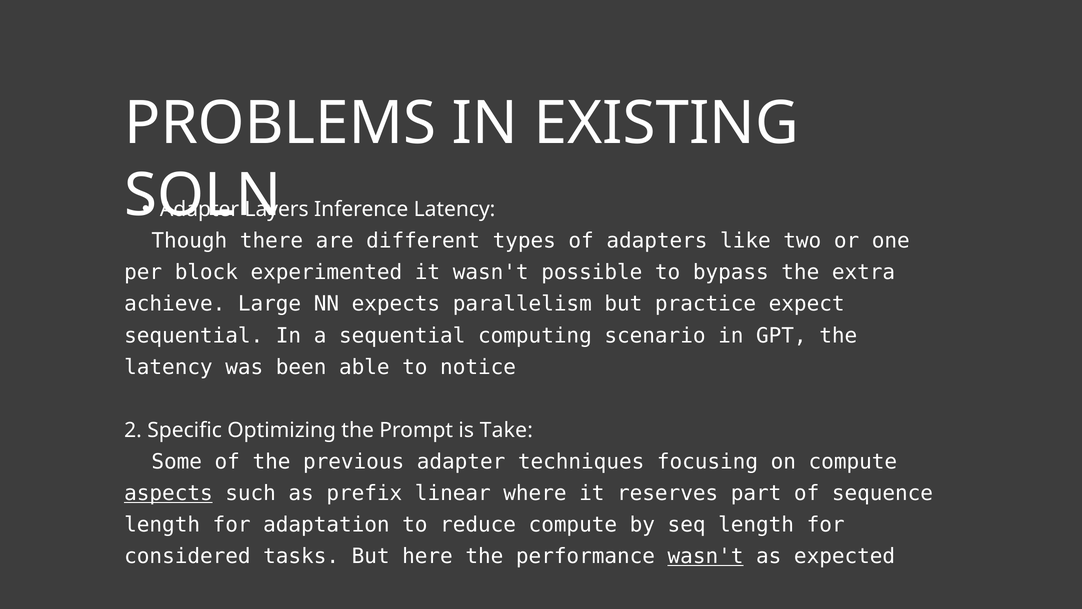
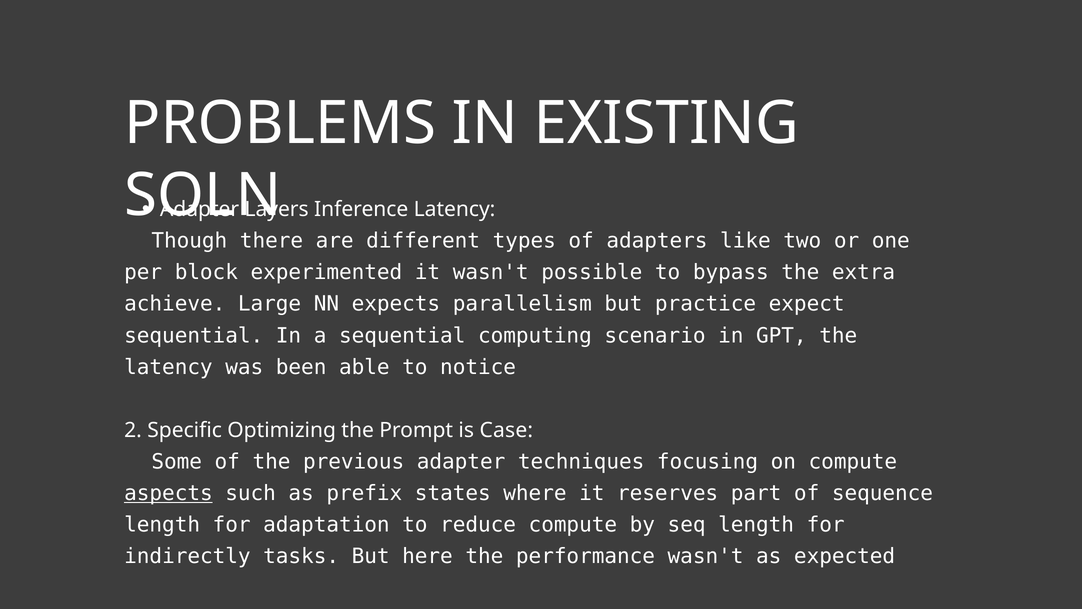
Take: Take -> Case (506, 430)
linear: linear -> states (453, 493)
considered: considered -> indirectly (187, 556)
wasn't underline: present -> none (706, 556)
